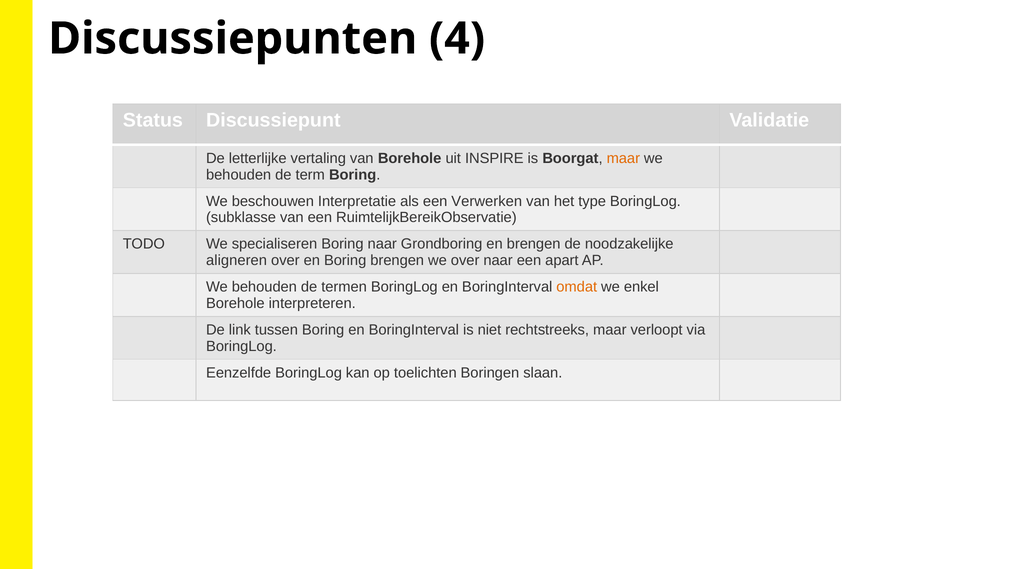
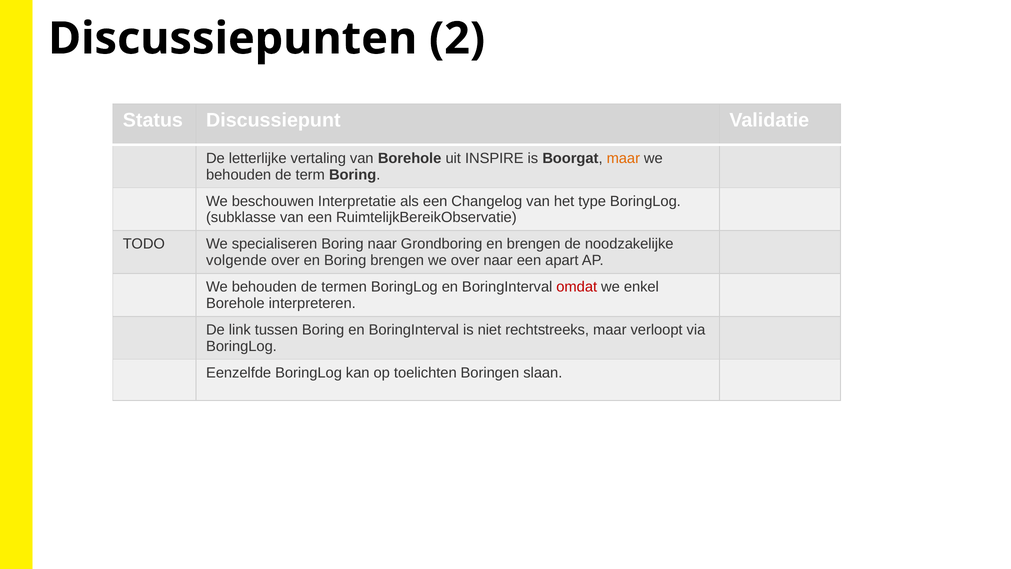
4: 4 -> 2 (457, 39)
Verwerken: Verwerken -> Changelog (487, 201)
aligneren: aligneren -> volgende (237, 260)
omdat colour: orange -> red (577, 287)
